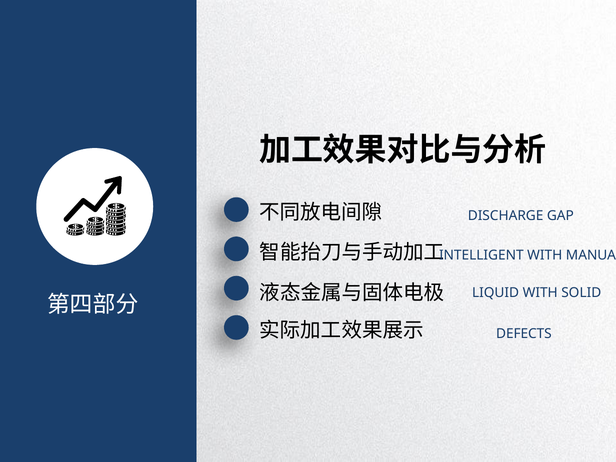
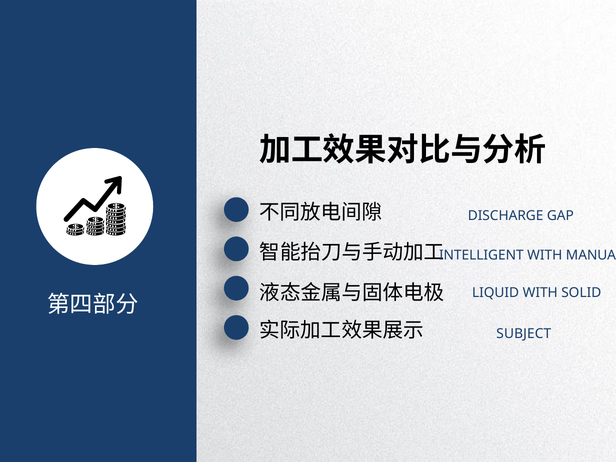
DEFECTS: DEFECTS -> SUBJECT (524, 334)
